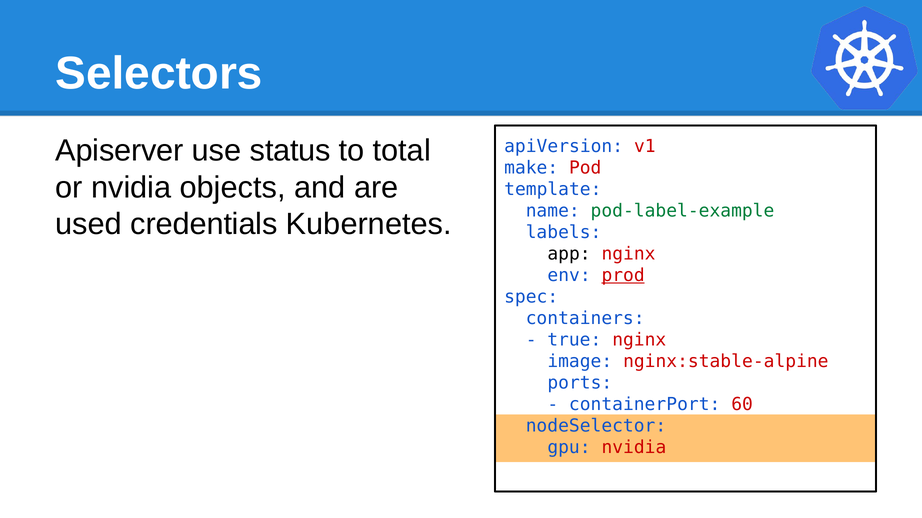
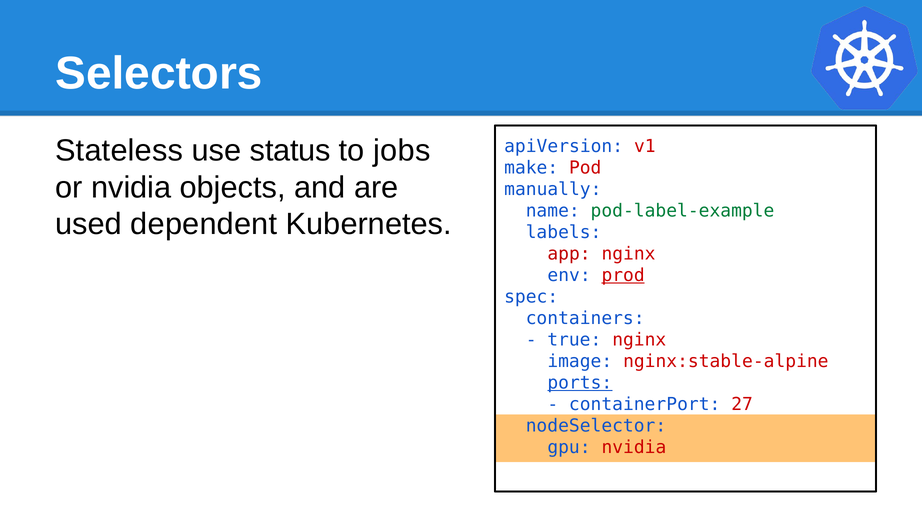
Apiserver: Apiserver -> Stateless (119, 151)
total: total -> jobs (402, 151)
template: template -> manually (553, 190)
credentials: credentials -> dependent (204, 225)
app colour: black -> red (569, 254)
ports underline: none -> present (580, 383)
60: 60 -> 27 (742, 405)
